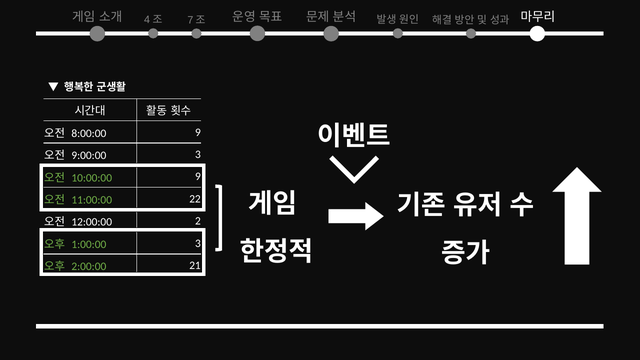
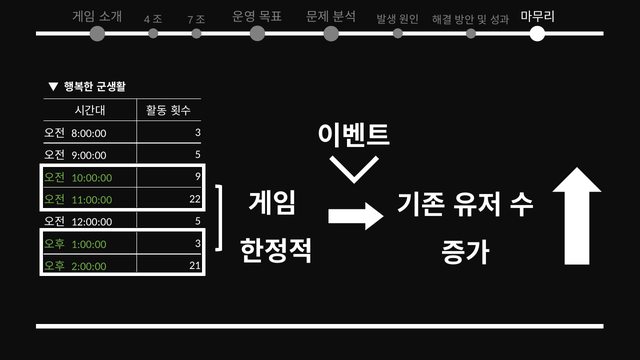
8:00:00 9: 9 -> 3 (198, 132)
9:00:00 3: 3 -> 5 (198, 154)
2: 2 -> 5 (198, 221)
